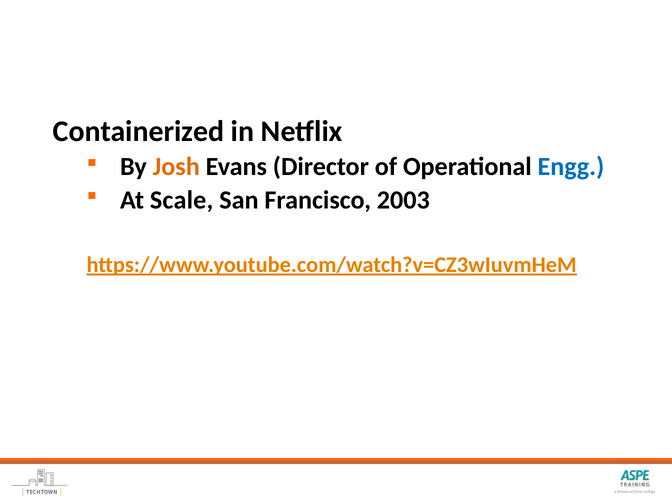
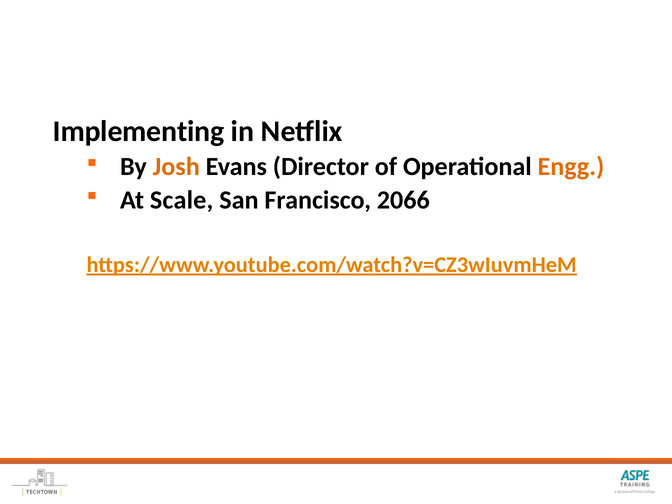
Containerized: Containerized -> Implementing (139, 131)
Engg colour: blue -> orange (571, 167)
2003: 2003 -> 2066 (403, 200)
